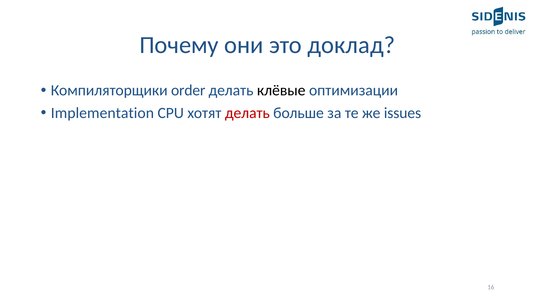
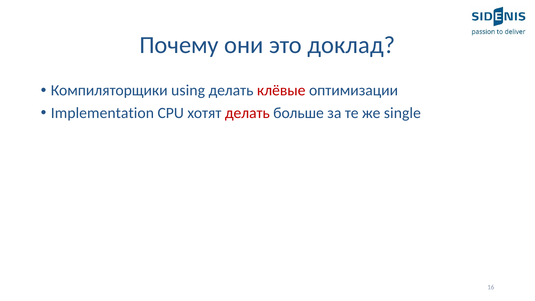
order: order -> using (188, 90)
клёвые colour: black -> red (281, 90)
issues: issues -> single (402, 113)
